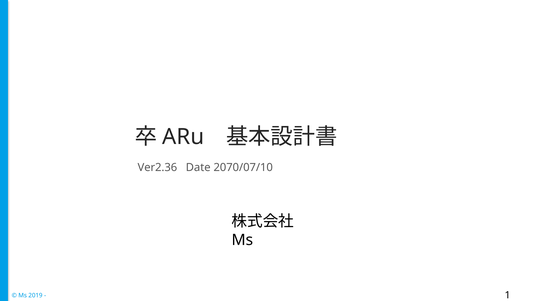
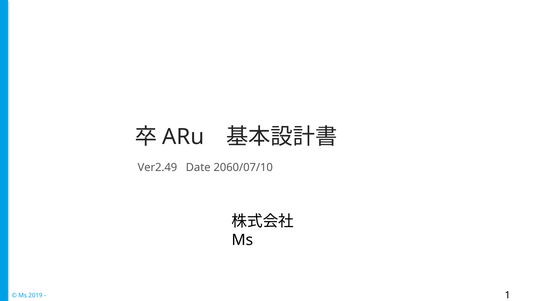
Ver2.36: Ver2.36 -> Ver2.49 (157, 167)
2070/07/10: 2070/07/10 -> 2060/07/10 (243, 167)
